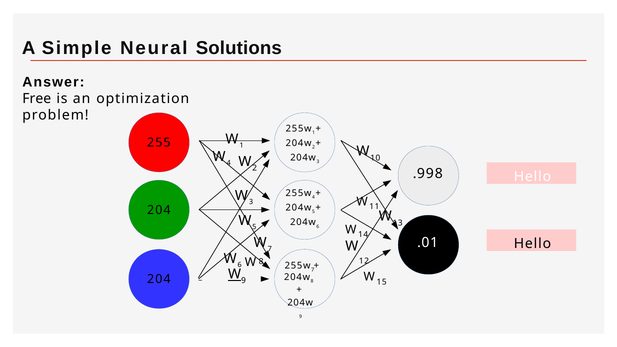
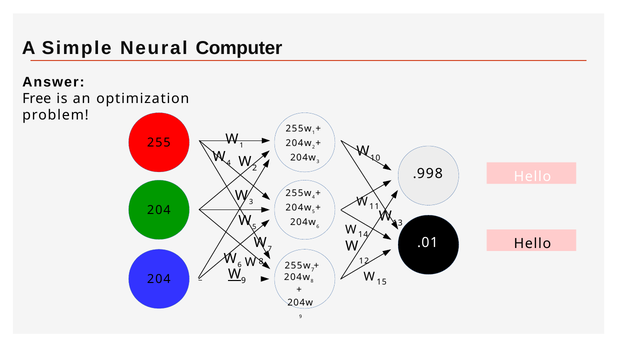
Solutions: Solutions -> Computer (239, 48)
